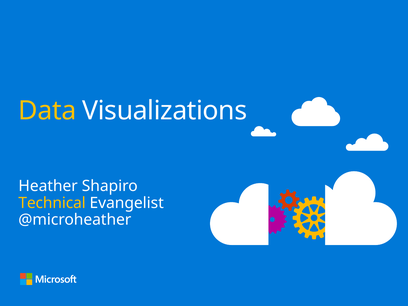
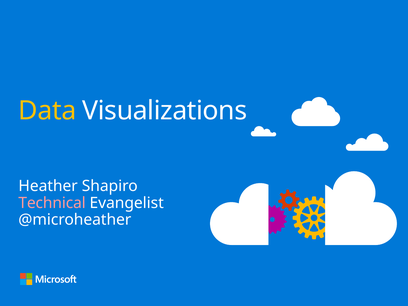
Technical colour: yellow -> pink (52, 203)
